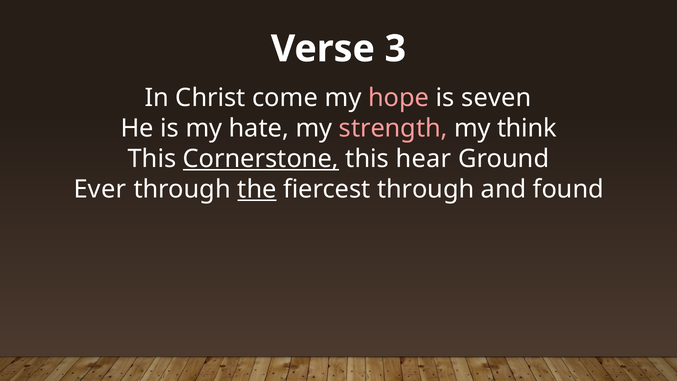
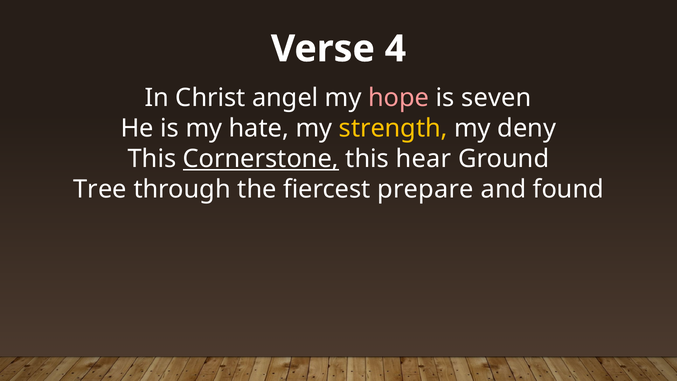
3: 3 -> 4 (395, 49)
come: come -> angel (285, 98)
strength colour: pink -> yellow (393, 128)
think: think -> deny (527, 128)
Ever: Ever -> Tree (100, 189)
the underline: present -> none (257, 189)
fiercest through: through -> prepare (425, 189)
